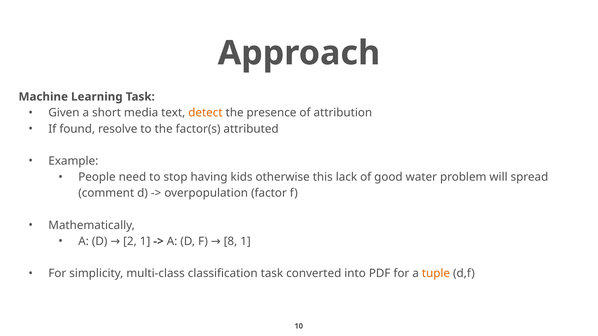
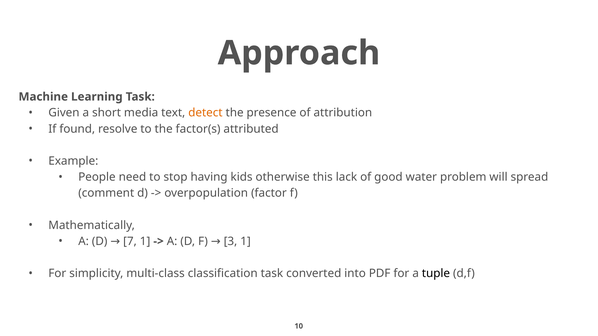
8: 8 -> 3 (230, 242)
2: 2 -> 7 (130, 242)
tuple colour: orange -> black (436, 274)
